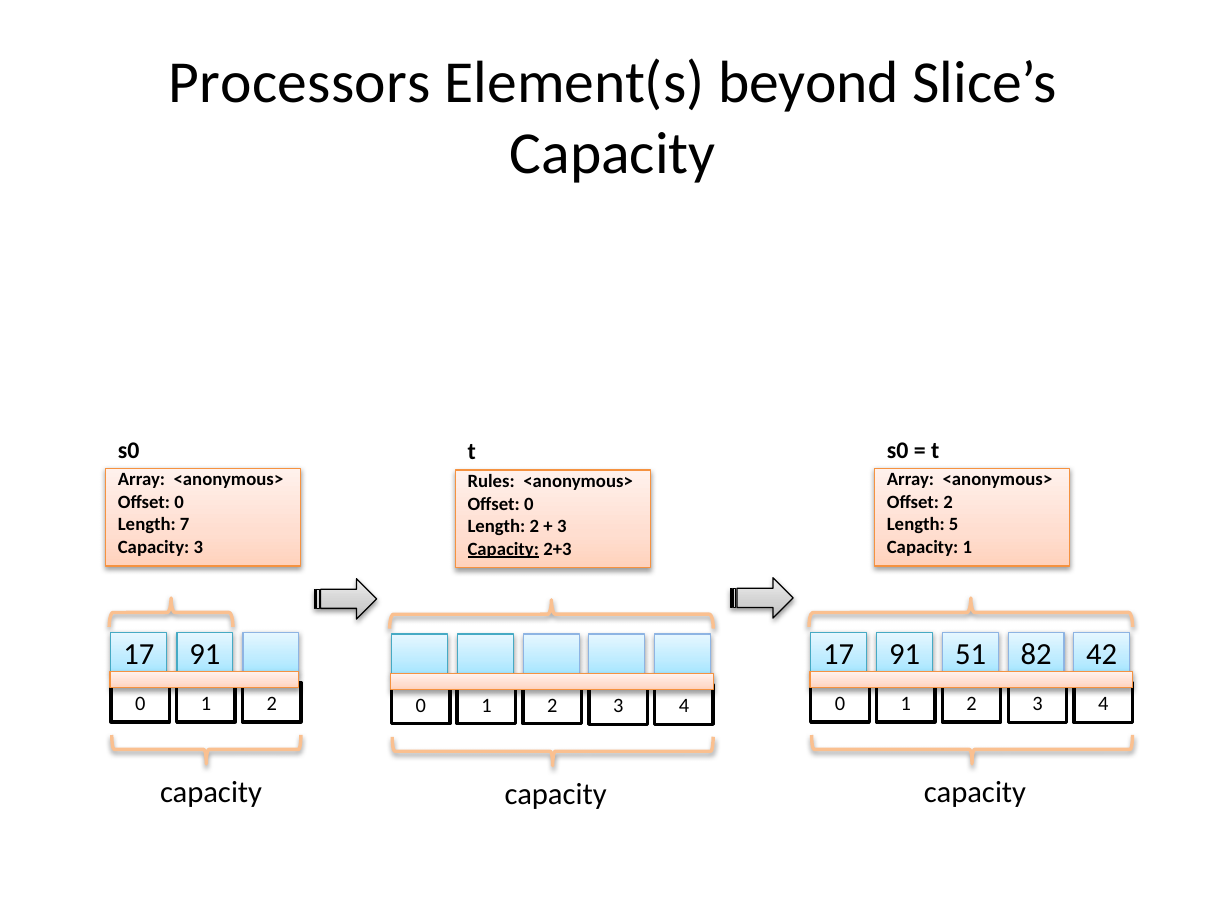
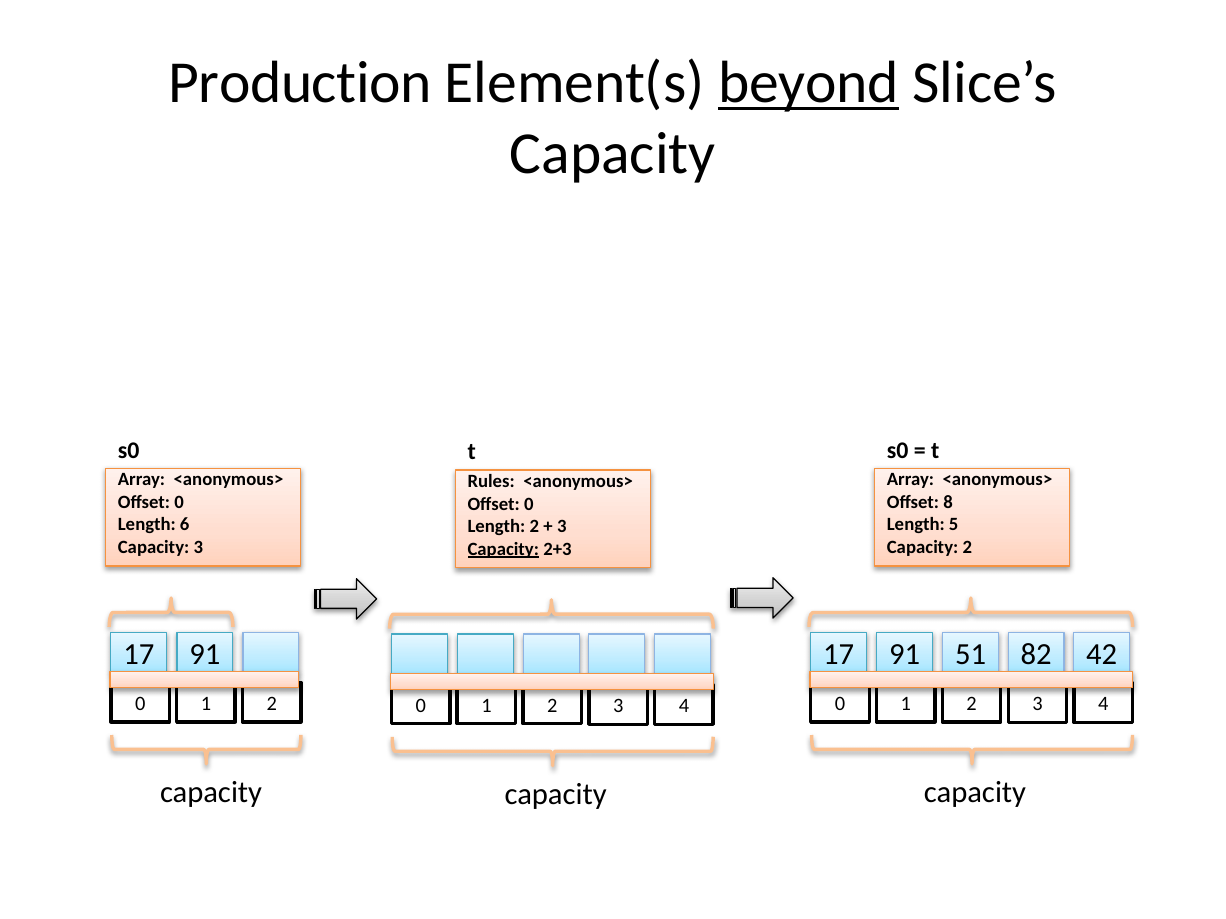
Processors: Processors -> Production (300, 83)
beyond underline: none -> present (809, 83)
Offset 2: 2 -> 8 (948, 503)
7: 7 -> 6 (185, 525)
1: 1 -> 2 (967, 547)
